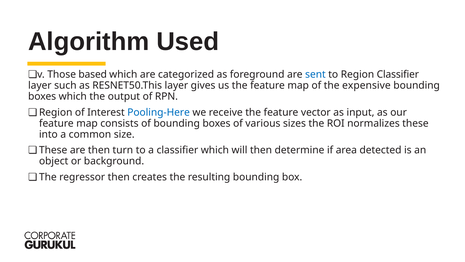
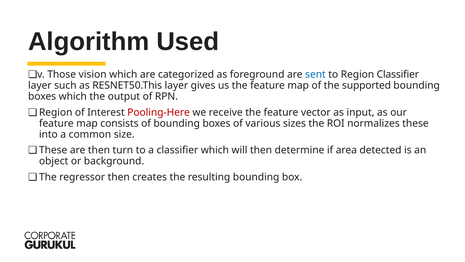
based: based -> vision (93, 74)
expensive: expensive -> supported (367, 85)
Pooling-Here colour: blue -> red (159, 112)
